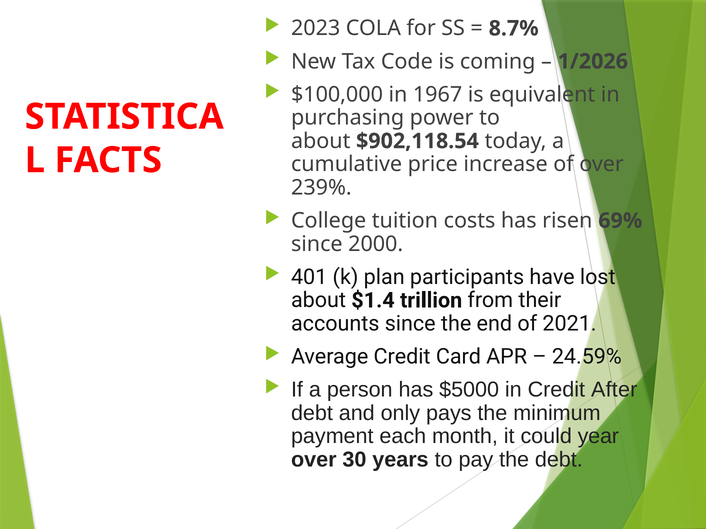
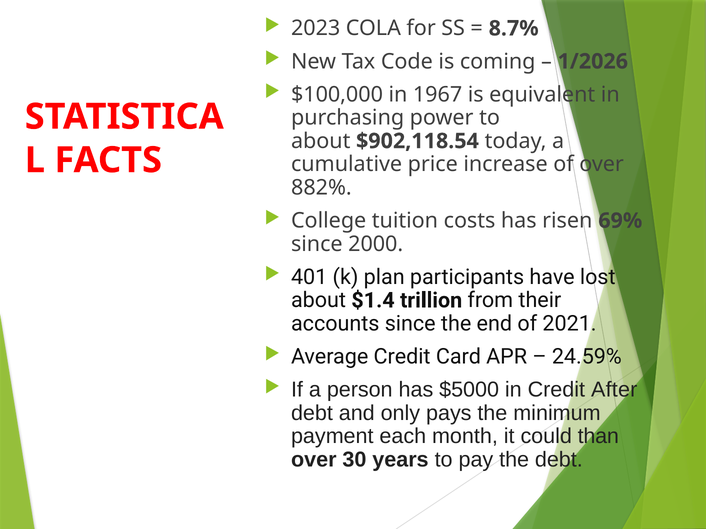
239%: 239% -> 882% (321, 188)
year: year -> than (598, 437)
